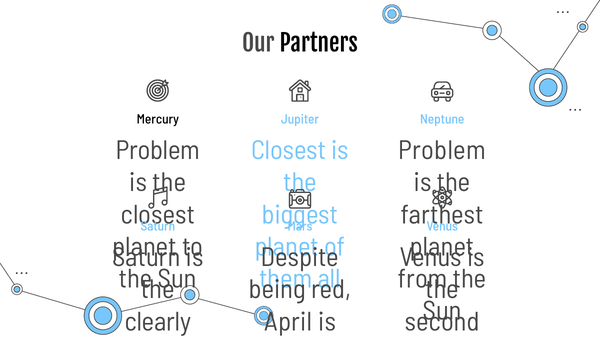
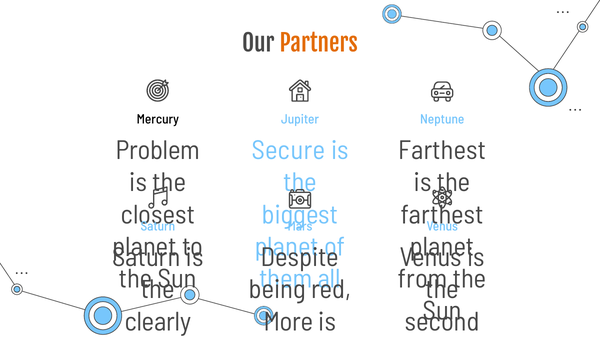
Partners colour: black -> orange (319, 44)
Closest: Closest -> Secure (288, 150)
Problem: Problem -> Farthest (442, 150)
April: April -> More (289, 321)
